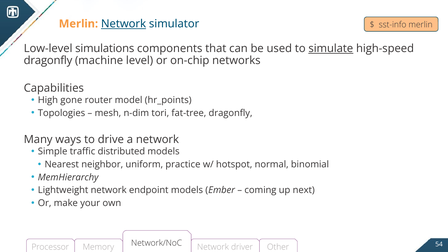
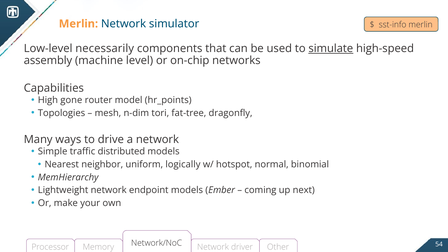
Network underline: present -> none (124, 24)
simulations: simulations -> necessarily (105, 48)
dragonfly: dragonfly -> assembly (48, 61)
practice: practice -> logically (183, 164)
